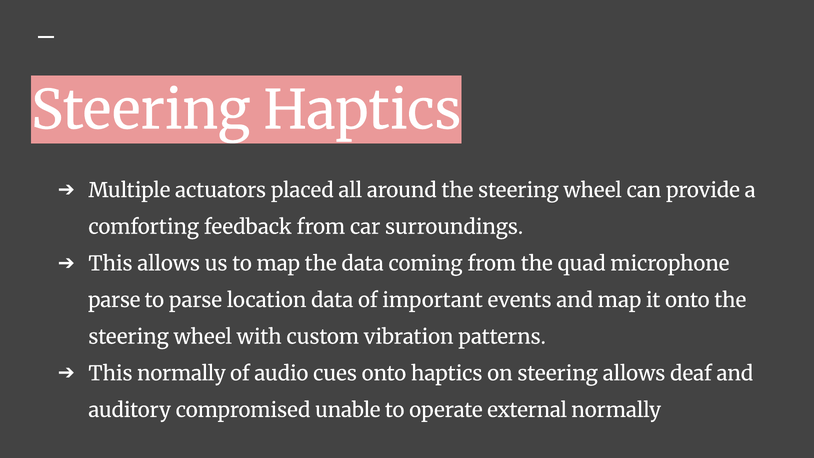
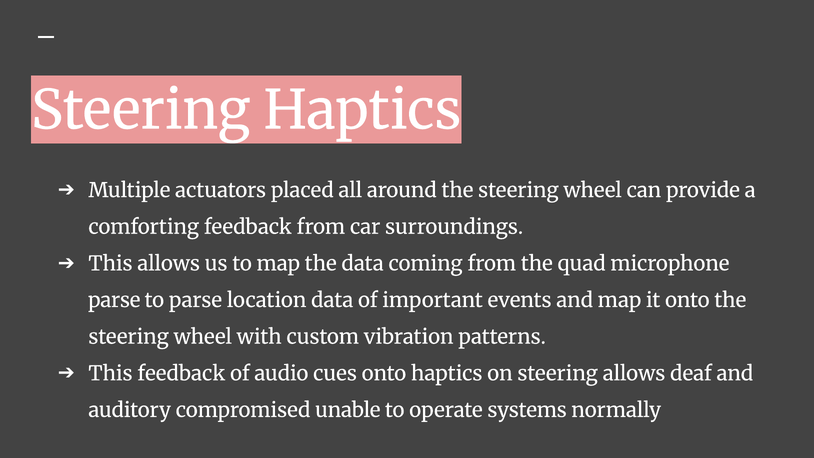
This normally: normally -> feedback (181, 374)
external: external -> systems (527, 410)
